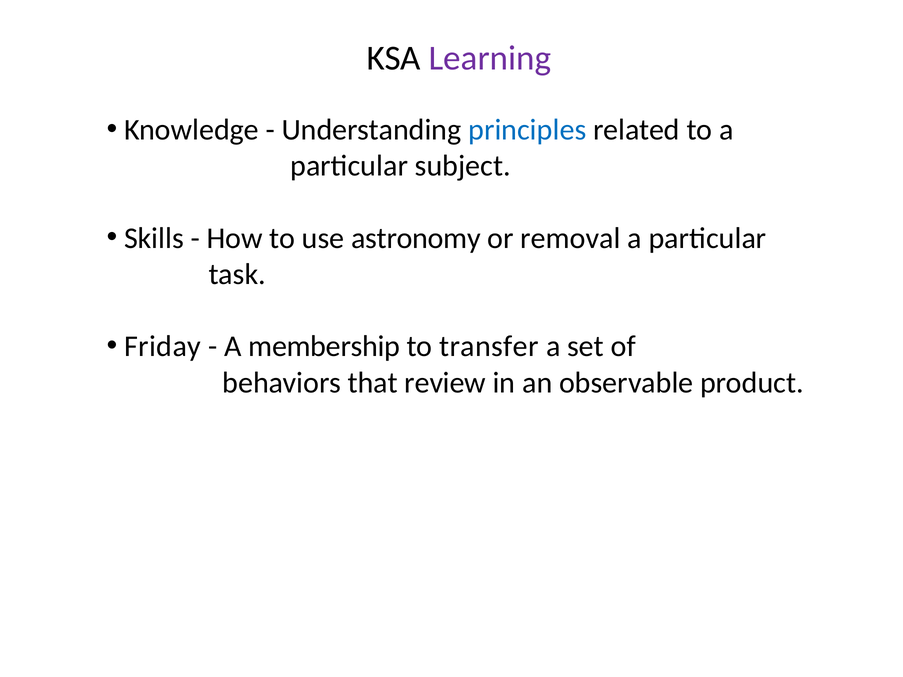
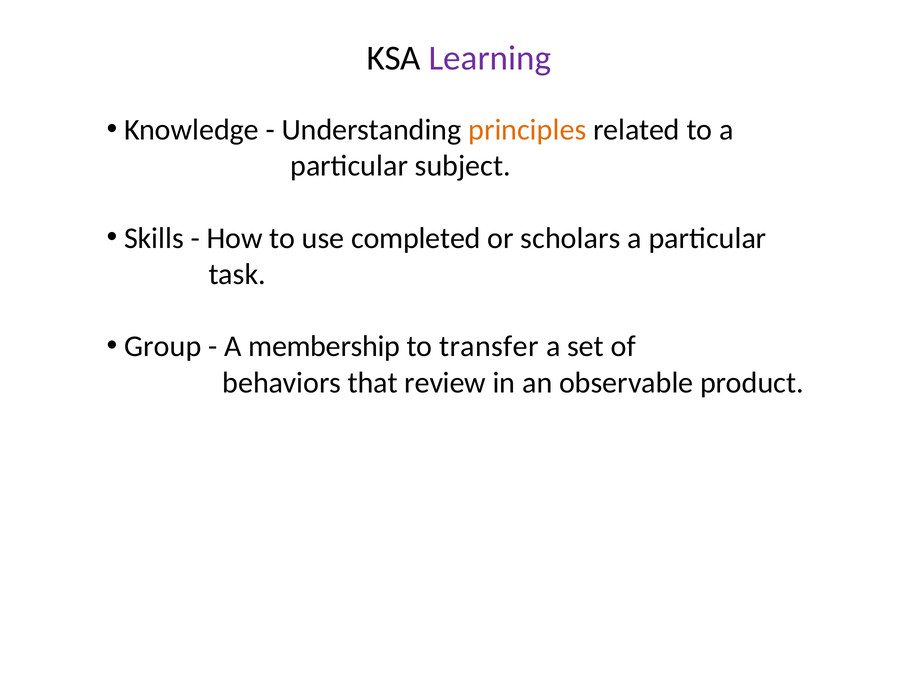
principles colour: blue -> orange (527, 130)
astronomy: astronomy -> completed (416, 238)
removal: removal -> scholars (570, 238)
Friday: Friday -> Group (163, 347)
